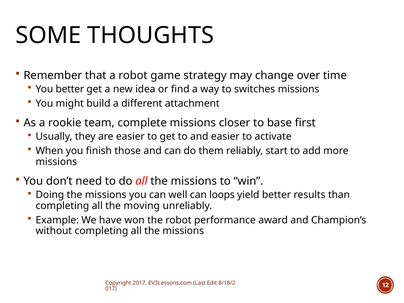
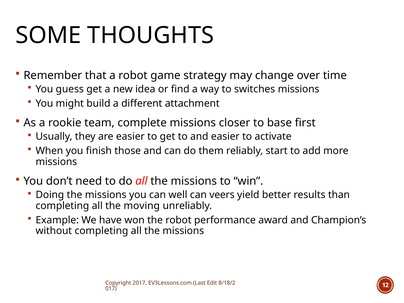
You better: better -> guess (70, 89)
loops: loops -> veers (222, 195)
